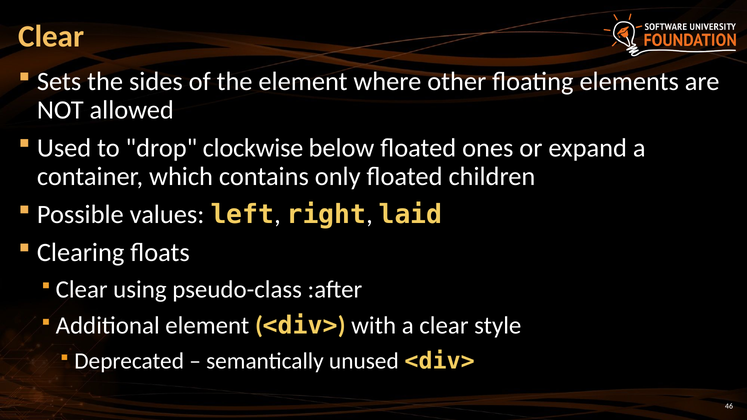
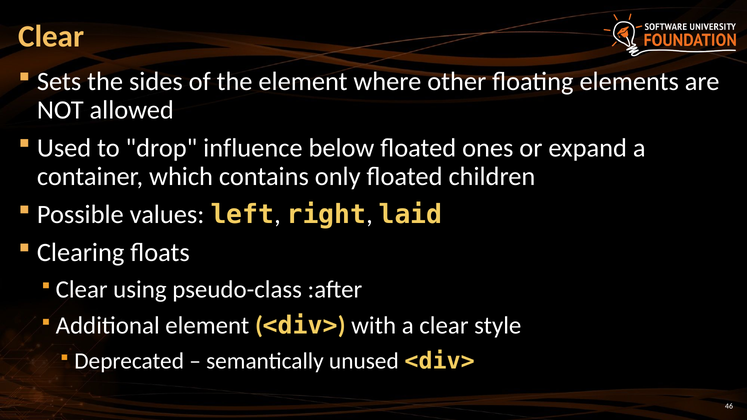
clockwise: clockwise -> influence (253, 148)
